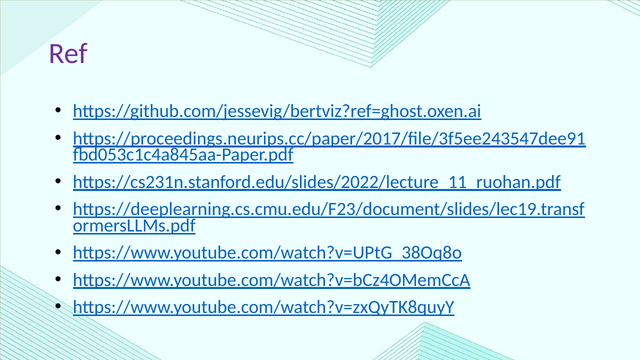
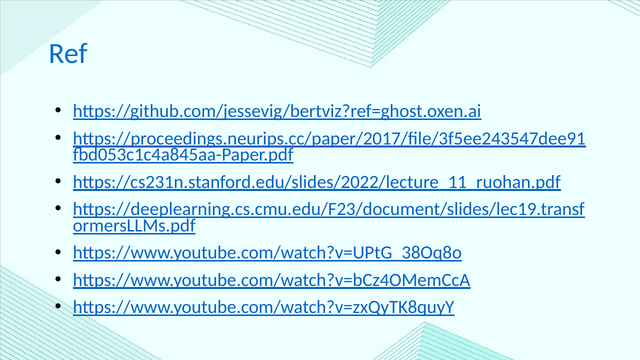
Ref colour: purple -> blue (68, 54)
